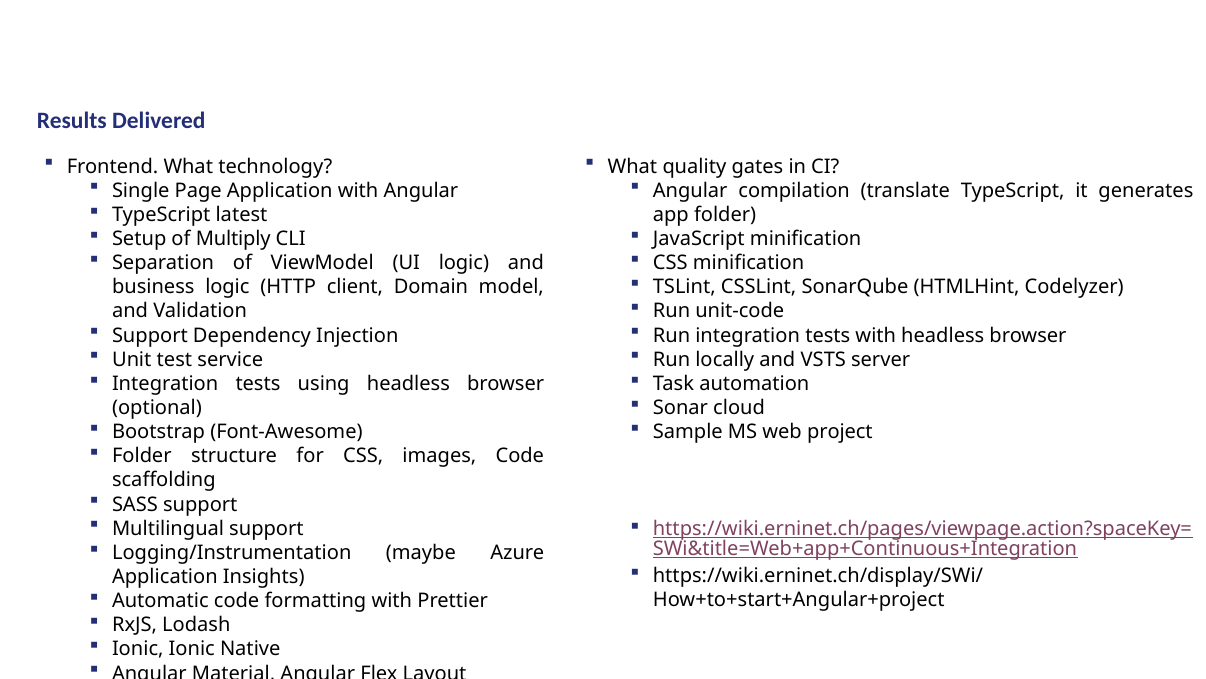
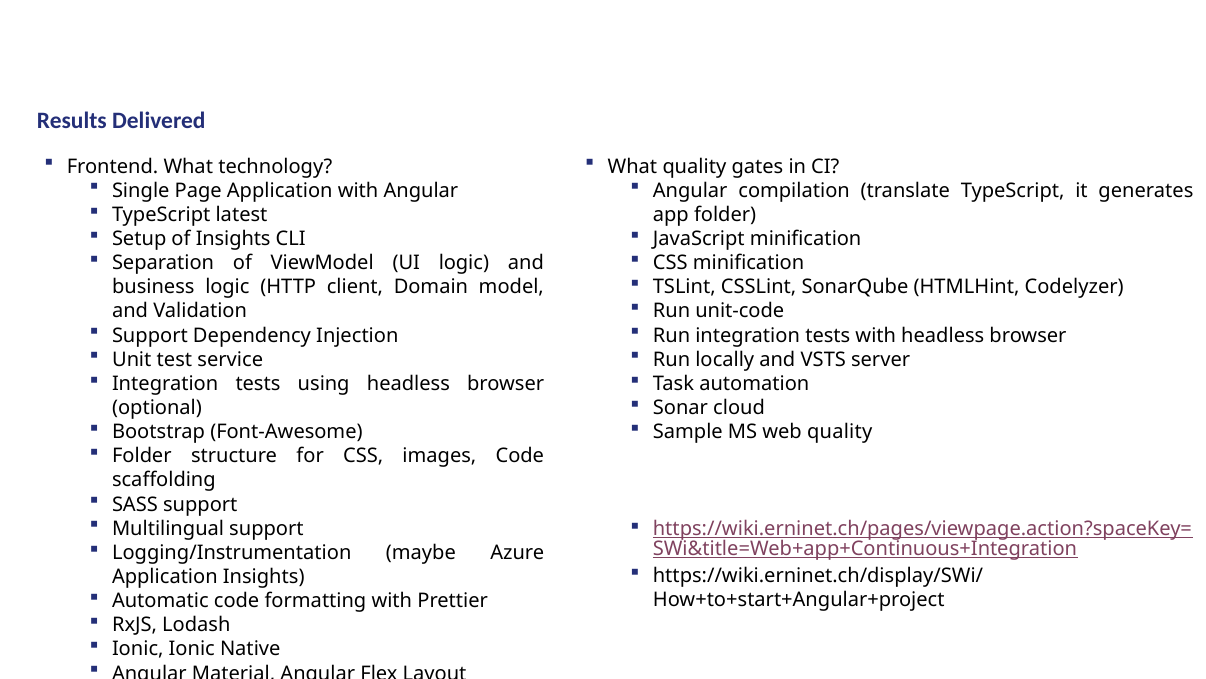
of Multiply: Multiply -> Insights (233, 239)
web project: project -> quality (840, 432)
